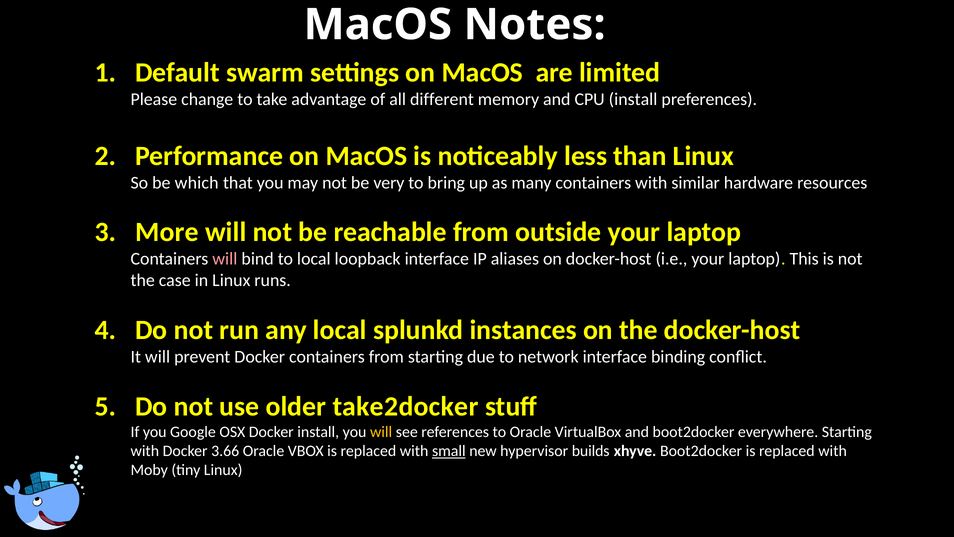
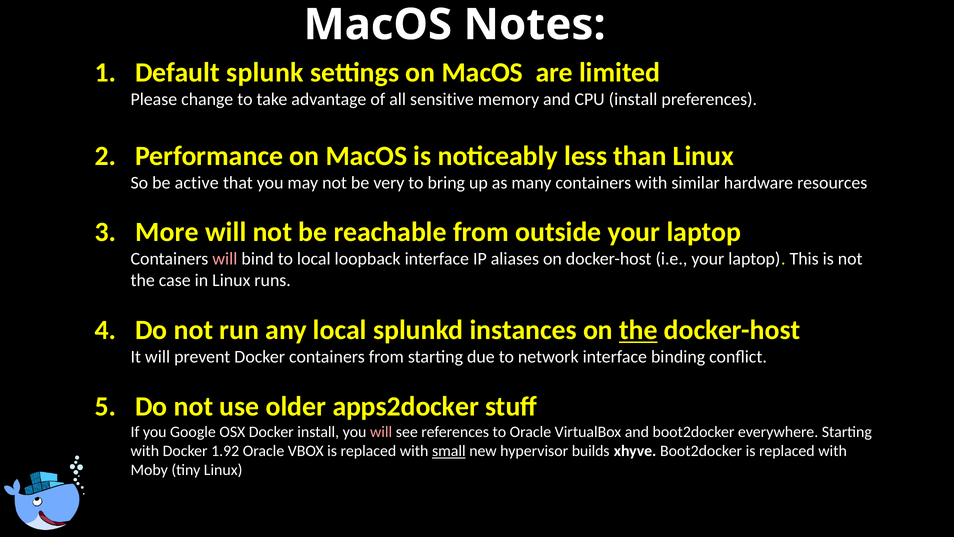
swarm: swarm -> splunk (265, 72)
different: different -> sensitive (442, 99)
which: which -> active (197, 183)
the underline: none -> present (638, 330)
take2docker: take2docker -> apps2docker (406, 406)
will colour: yellow -> pink (381, 432)
3.66: 3.66 -> 1.92 (225, 451)
